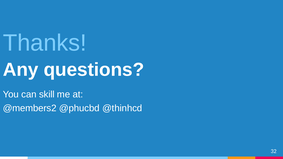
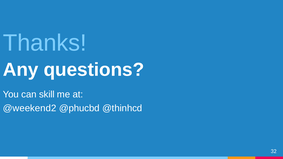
@members2: @members2 -> @weekend2 (30, 108)
